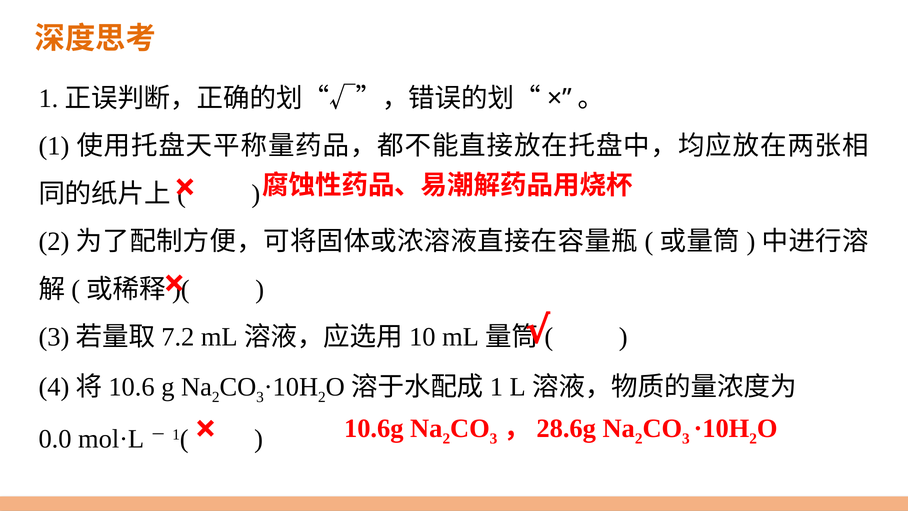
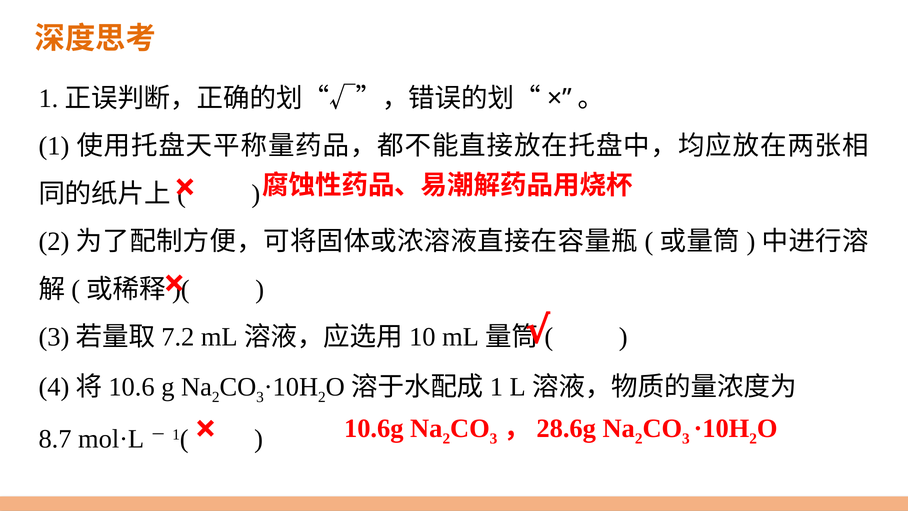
0.0: 0.0 -> 8.7 (55, 439)
